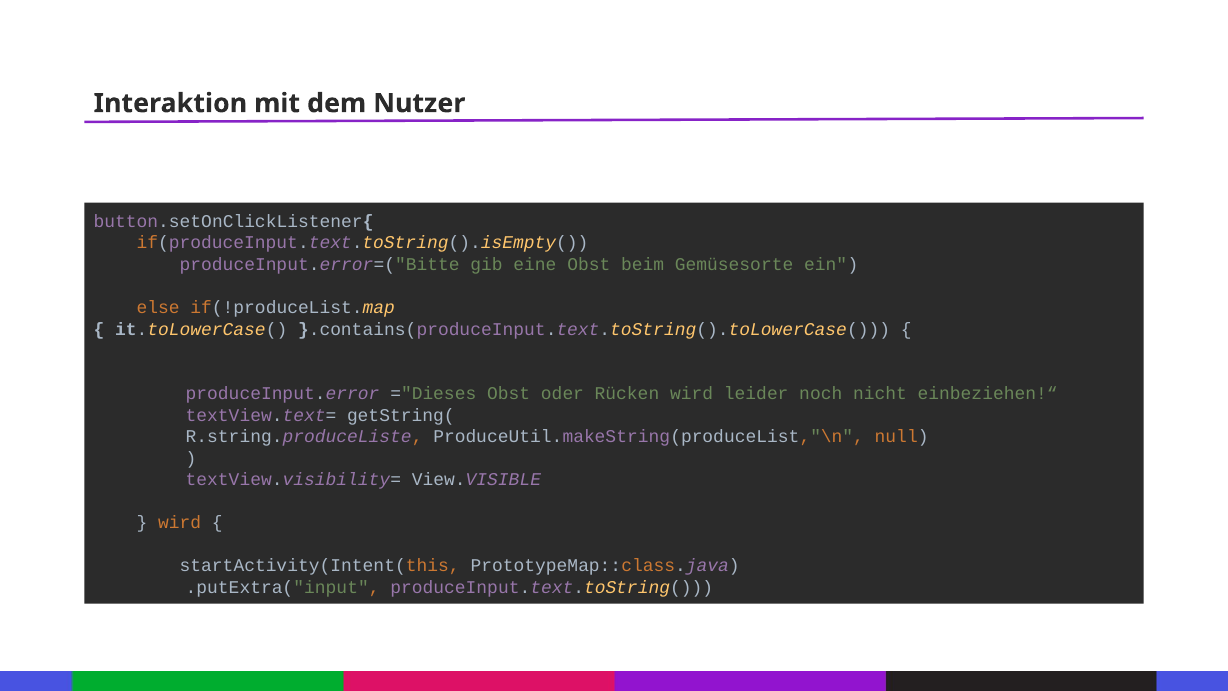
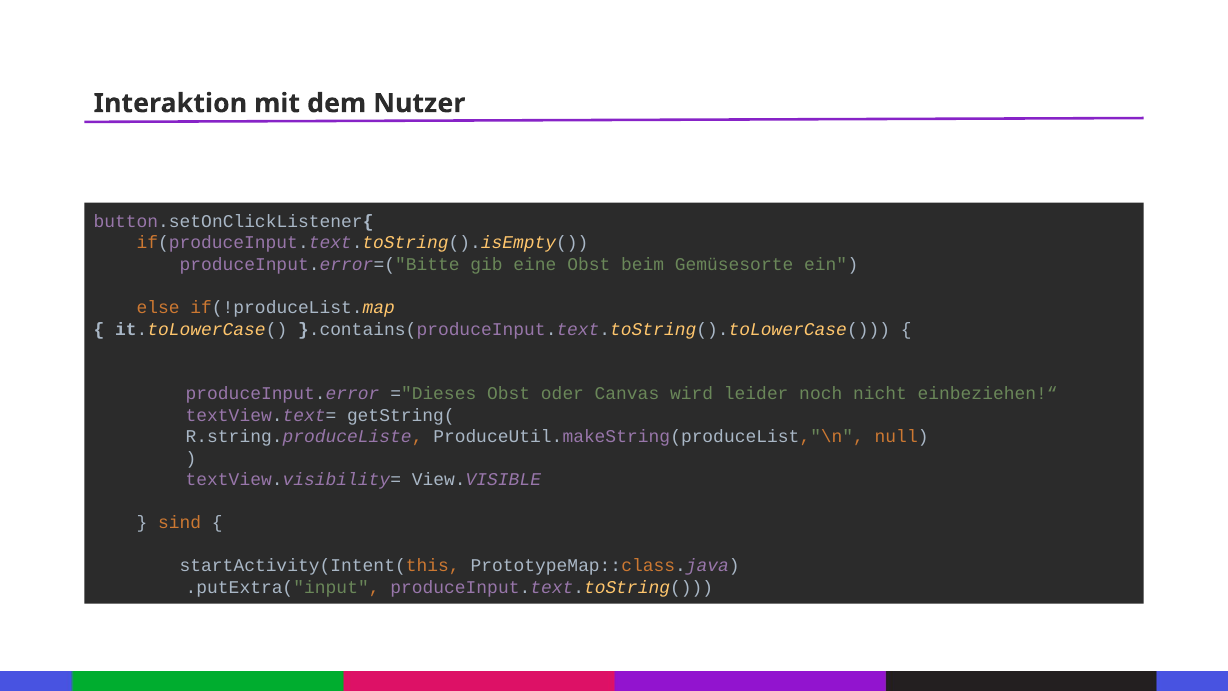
Rücken: Rücken -> Canvas (627, 393)
wird: wird -> sind (180, 522)
